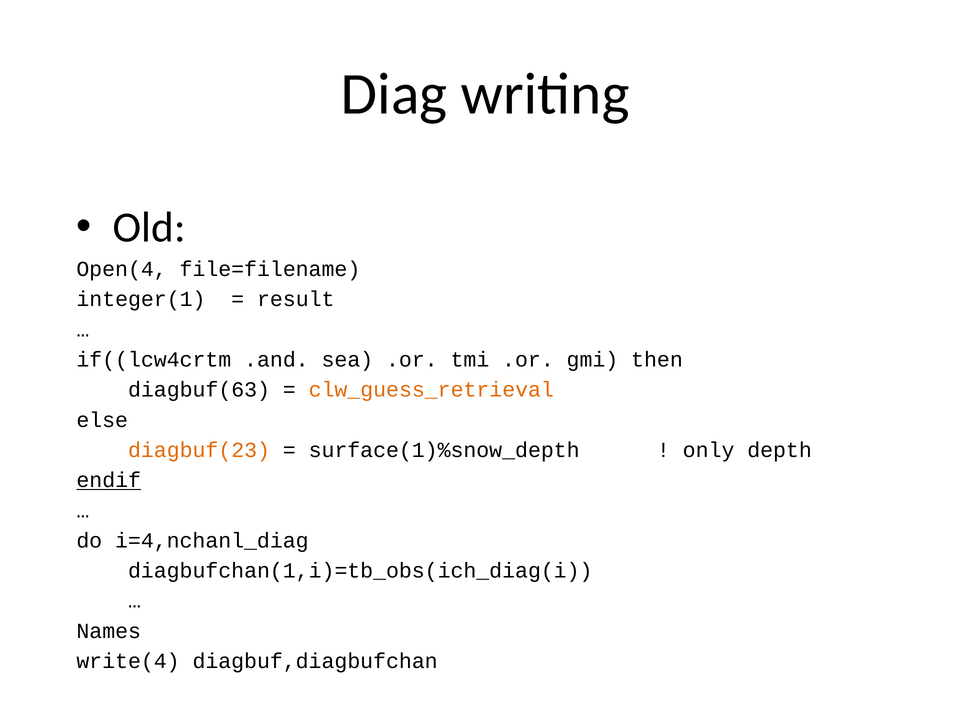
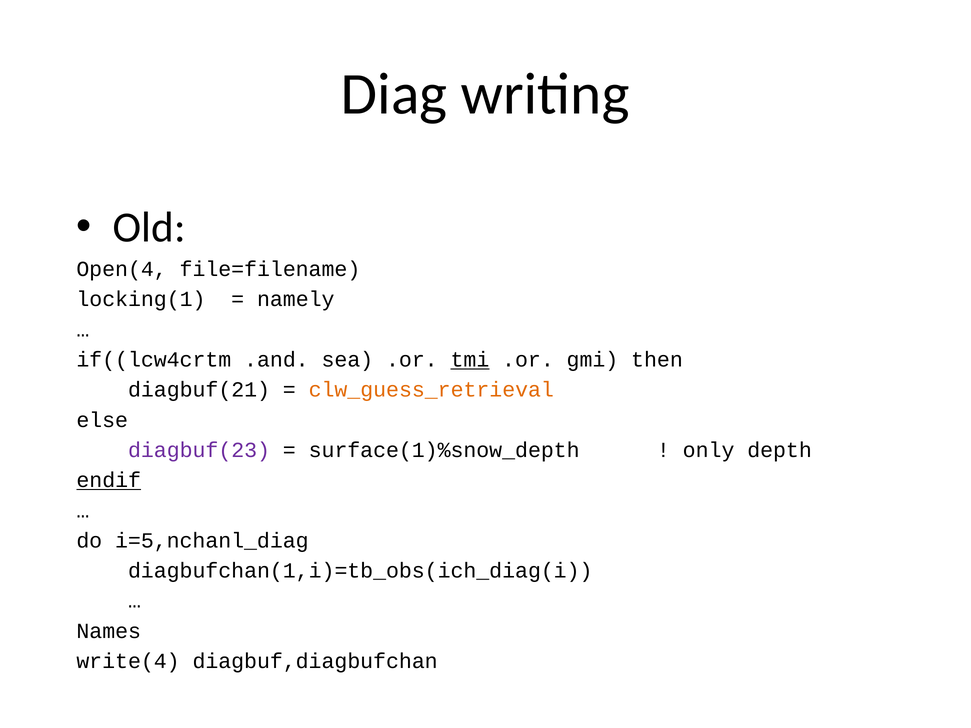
integer(1: integer(1 -> locking(1 (141, 299)
result: result -> namely (296, 299)
tmi underline: none -> present (470, 360)
diagbuf(63: diagbuf(63 -> diagbuf(21 (199, 390)
diagbuf(23 colour: orange -> purple (199, 450)
i=4,nchanl_diag: i=4,nchanl_diag -> i=5,nchanl_diag (212, 541)
